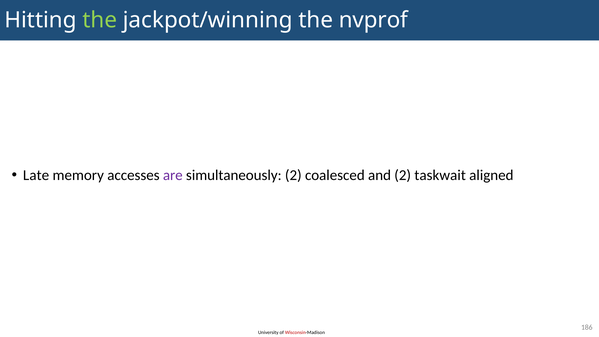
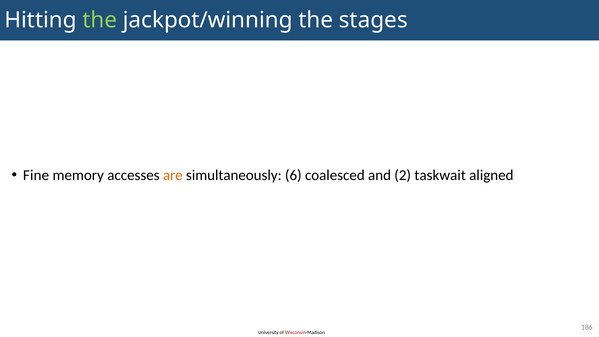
nvprof: nvprof -> stages (373, 20)
Late: Late -> Fine (36, 175)
are colour: purple -> orange (173, 175)
simultaneously 2: 2 -> 6 (293, 175)
